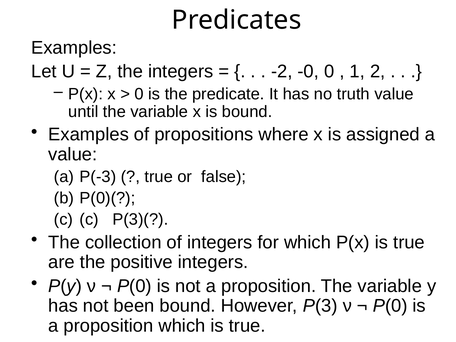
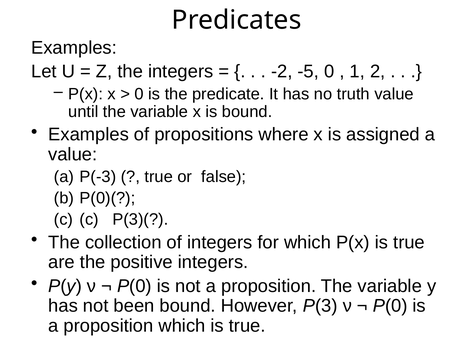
-0: -0 -> -5 (308, 72)
